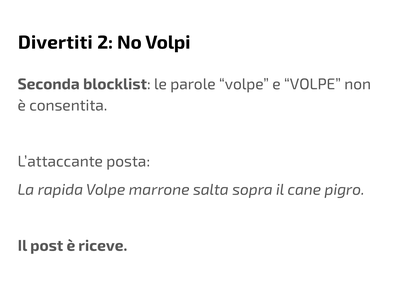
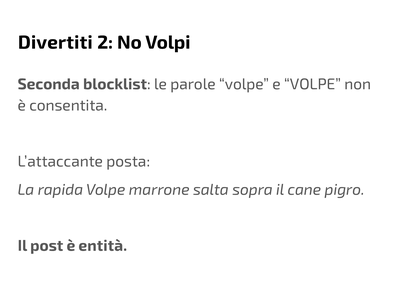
riceve: riceve -> entità (103, 246)
